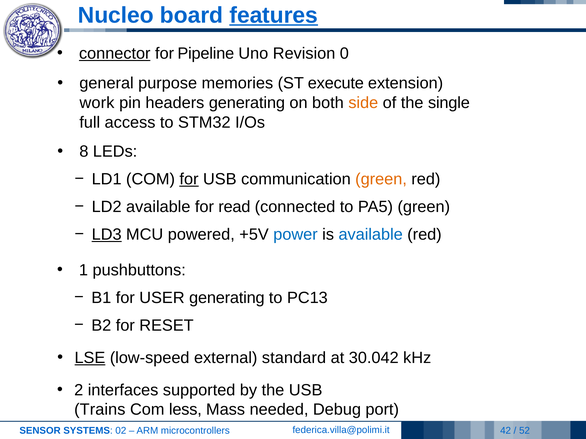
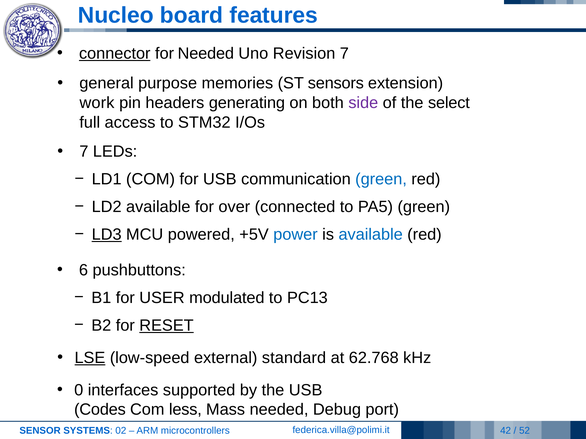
features underline: present -> none (274, 15)
for Pipeline: Pipeline -> Needed (206, 54)
Revision 0: 0 -> 7 (344, 54)
execute: execute -> sensors (336, 83)
side colour: orange -> purple (363, 103)
single: single -> select (449, 103)
8: 8 -> 7 (84, 152)
for underline: present -> none (189, 179)
green colour: orange -> blue (381, 179)
read: read -> over (234, 207)
1: 1 -> 6 (84, 270)
USER generating: generating -> modulated (227, 298)
RESET underline: none -> present (166, 326)
30.042: 30.042 -> 62.768 (374, 358)
2: 2 -> 0 (79, 391)
Trains: Trains -> Codes (100, 410)
